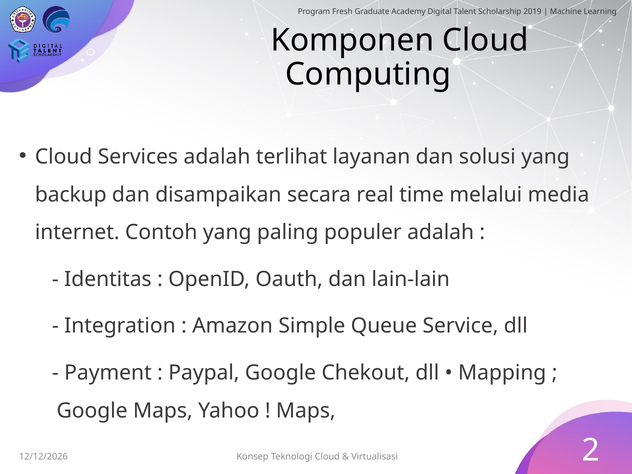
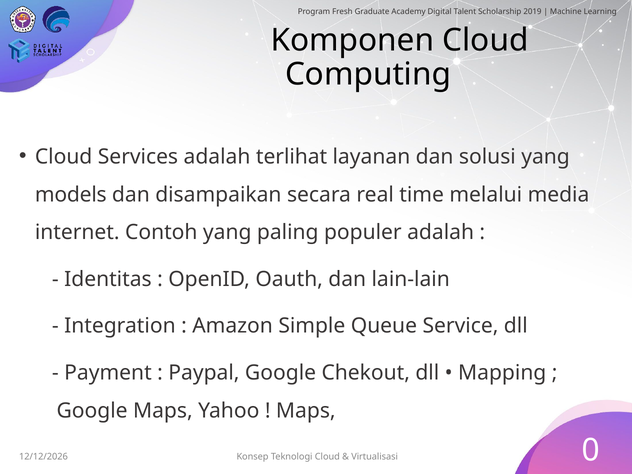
backup: backup -> models (71, 195)
2: 2 -> 0 (591, 450)
